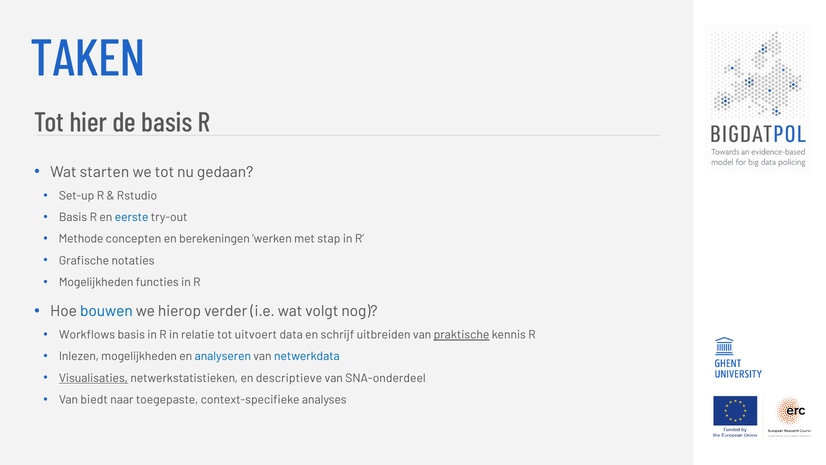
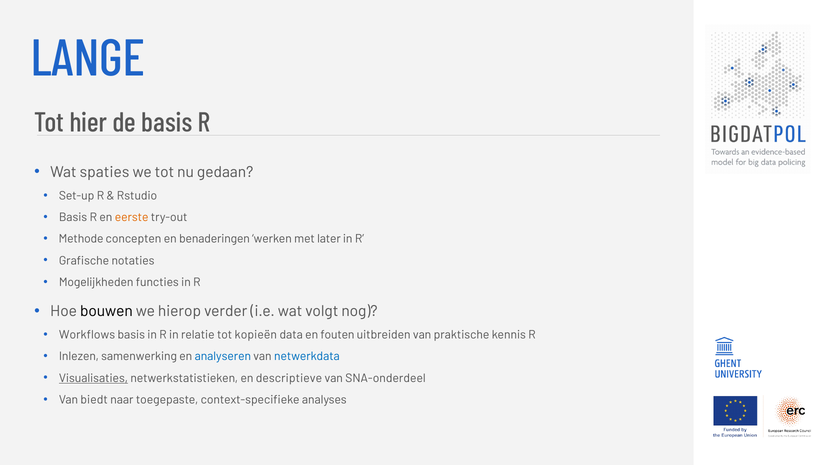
TAKEN: TAKEN -> LANGE (88, 59)
starten: starten -> spaties (105, 172)
eerste colour: blue -> orange (132, 217)
berekeningen: berekeningen -> benaderingen (214, 239)
stap: stap -> later (329, 239)
bouwen colour: blue -> black (106, 311)
uitvoert: uitvoert -> kopieën (256, 335)
schrijf: schrijf -> fouten (337, 335)
praktische underline: present -> none (462, 335)
Inlezen mogelijkheden: mogelijkheden -> samenwerking (139, 356)
